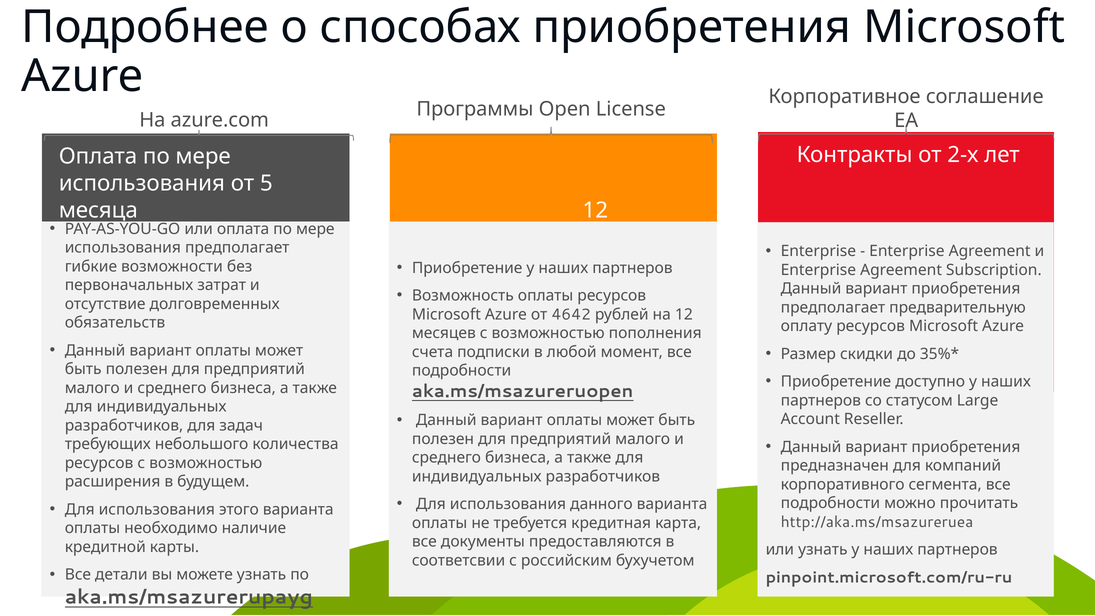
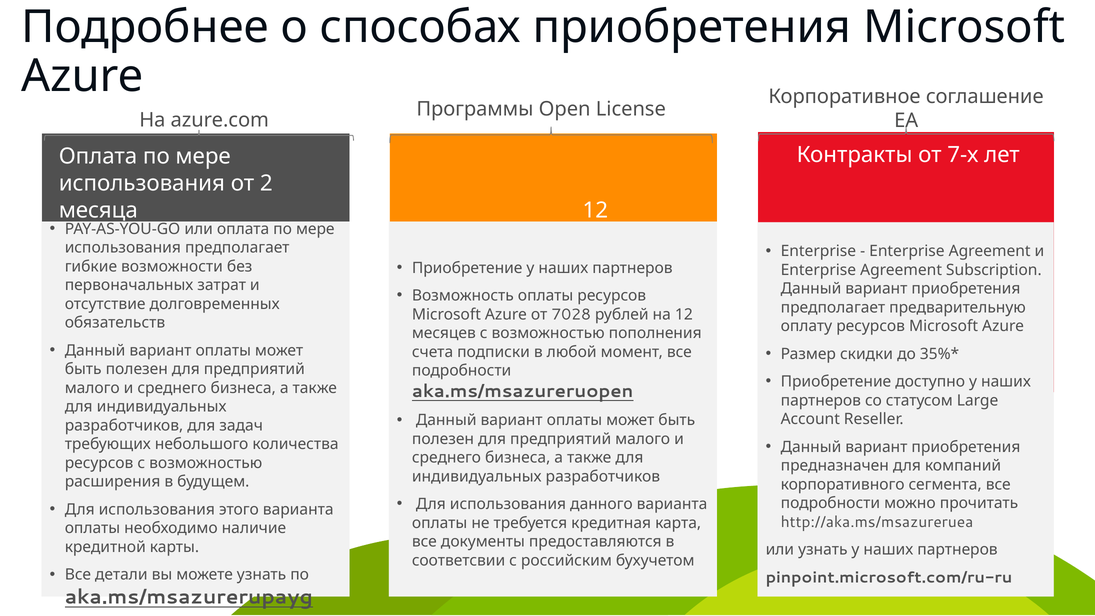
2-х: 2-х -> 7-х (963, 155)
5: 5 -> 2 (266, 183)
4642: 4642 -> 7028 (571, 314)
